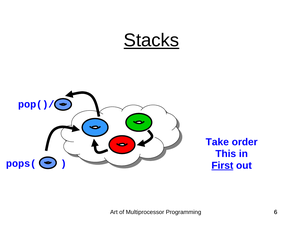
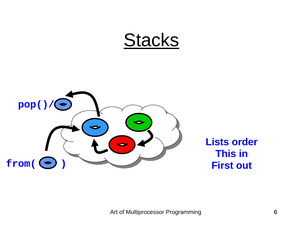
Take: Take -> Lists (217, 142)
pops(: pops( -> from( (21, 164)
First underline: present -> none (222, 166)
